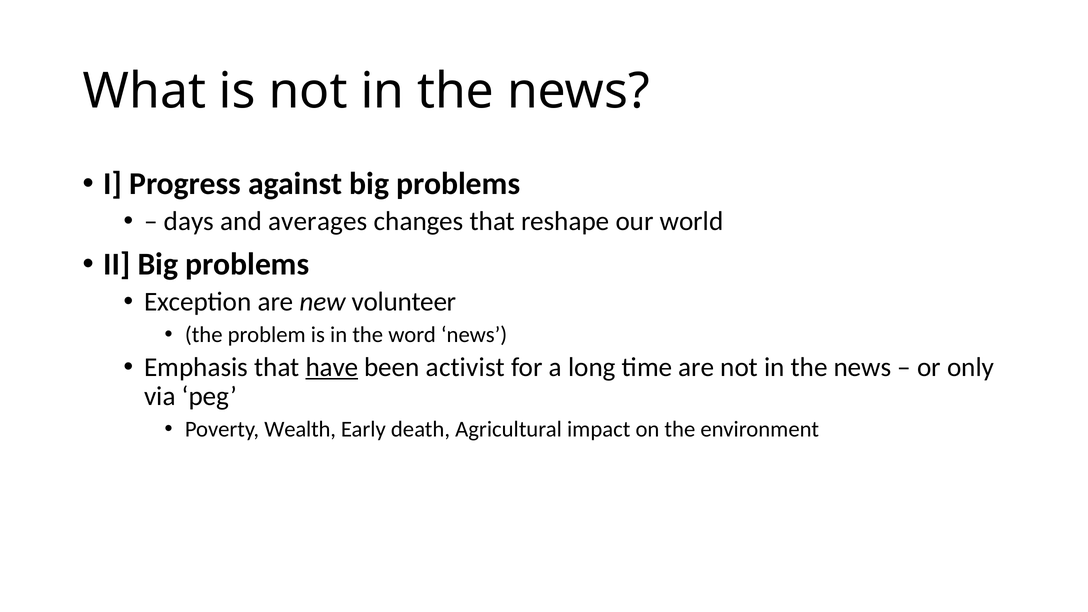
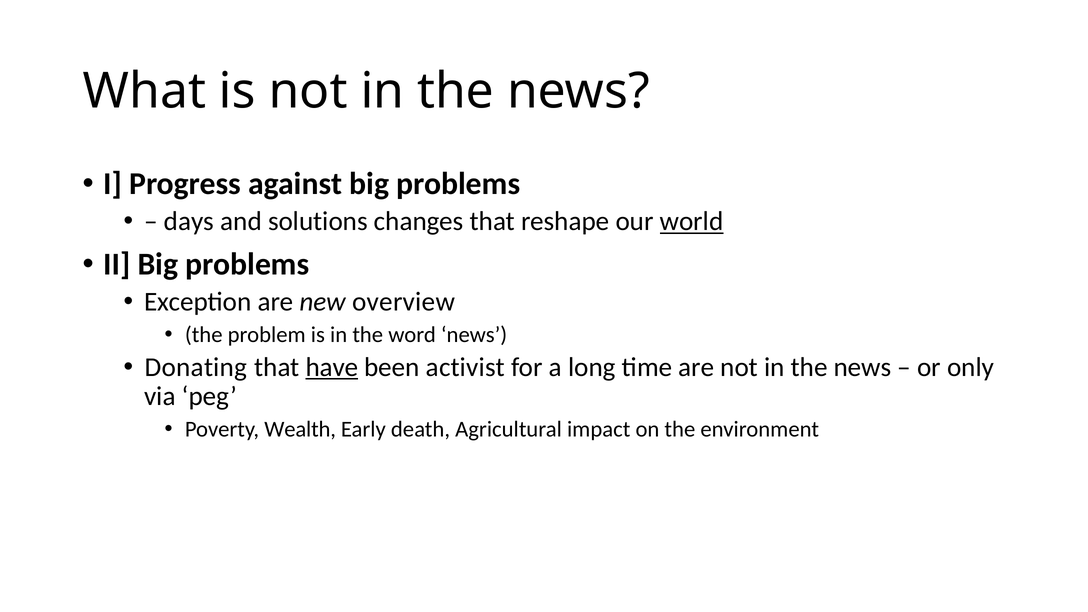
averages: averages -> solutions (318, 221)
world underline: none -> present (692, 221)
volunteer: volunteer -> overview (404, 302)
Emphasis: Emphasis -> Donating (196, 367)
